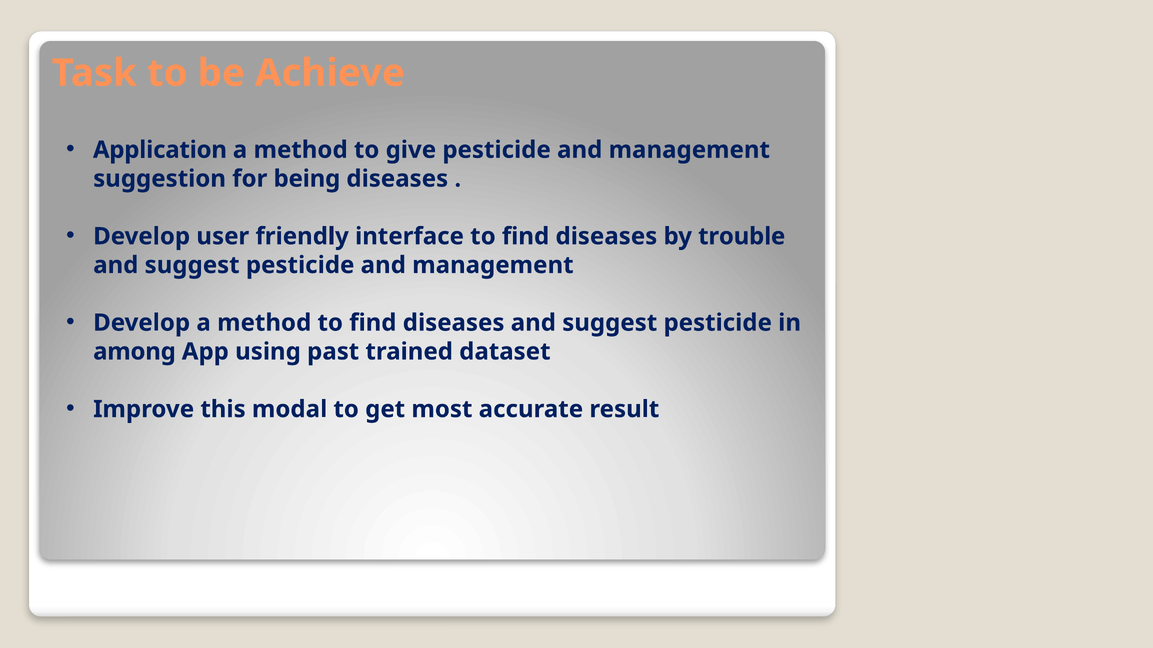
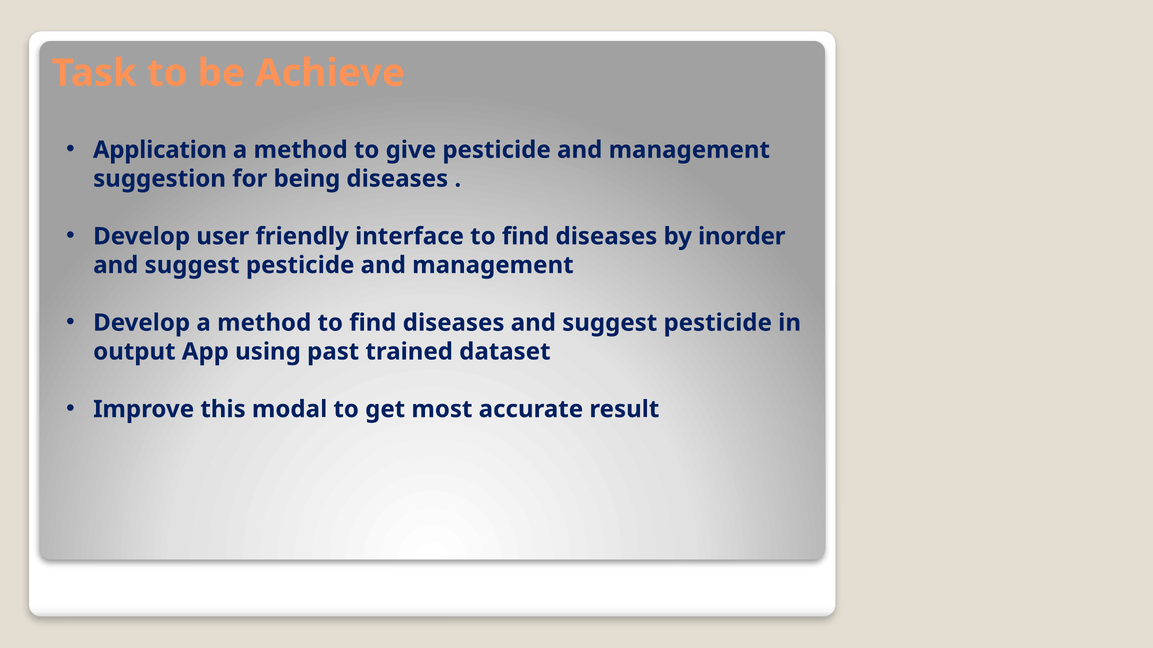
trouble: trouble -> inorder (742, 237)
among: among -> output (134, 352)
